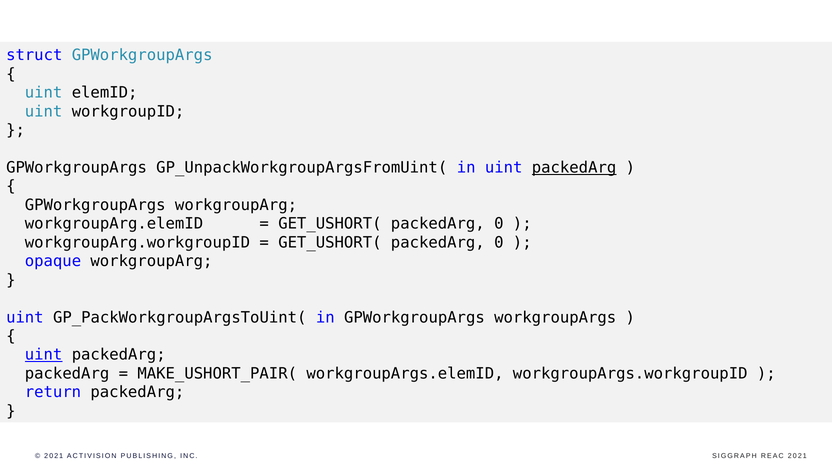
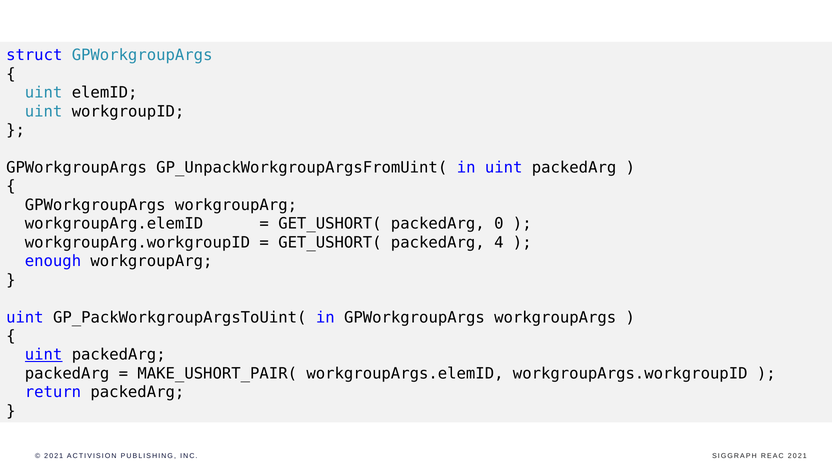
packedArg underline: present -> none (574, 168)
0: 0 -> 4 (499, 243)
opaque: opaque -> enough (53, 261)
